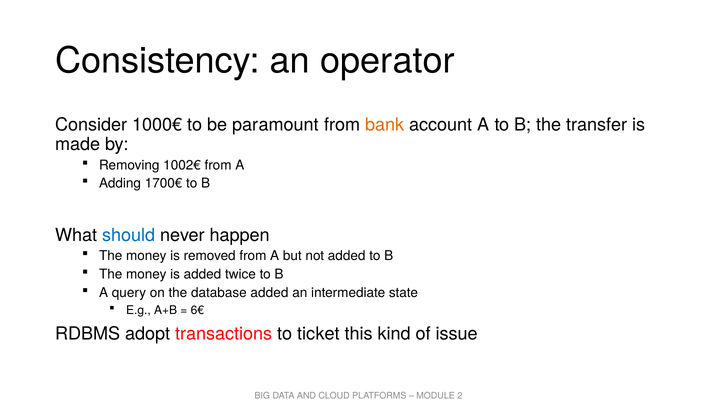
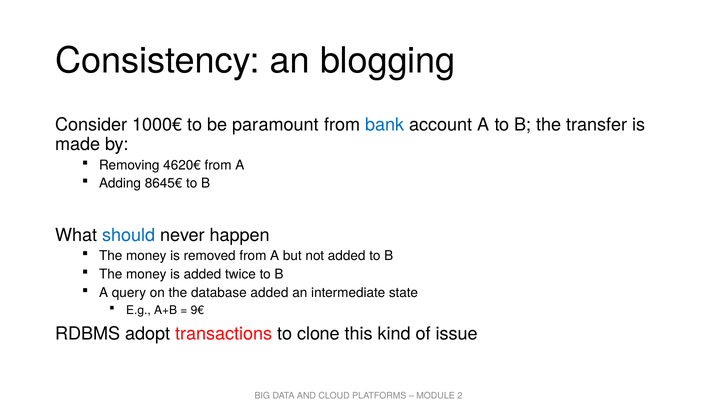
operator: operator -> blogging (388, 61)
bank colour: orange -> blue (385, 125)
1002€: 1002€ -> 4620€ (182, 165)
1700€: 1700€ -> 8645€ (164, 184)
6€: 6€ -> 9€ (197, 310)
ticket: ticket -> clone (319, 334)
